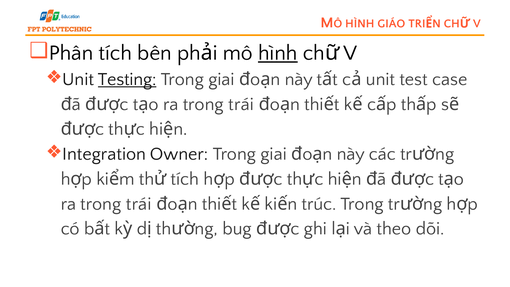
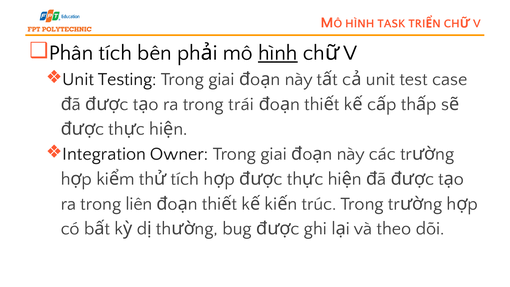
GIÁO: GIÁO -> TASK (391, 24)
Testing underline: present -> none (127, 79)
trái: trái -> liên (139, 204)
